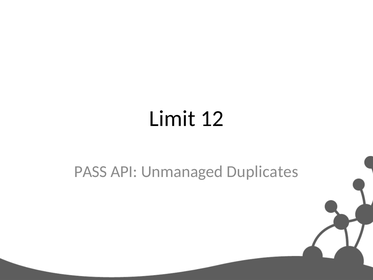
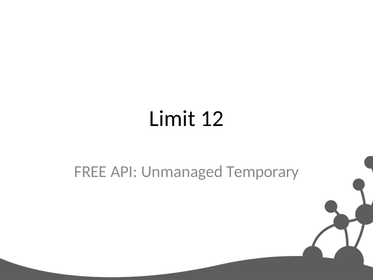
PASS: PASS -> FREE (91, 171)
Duplicates: Duplicates -> Temporary (263, 171)
